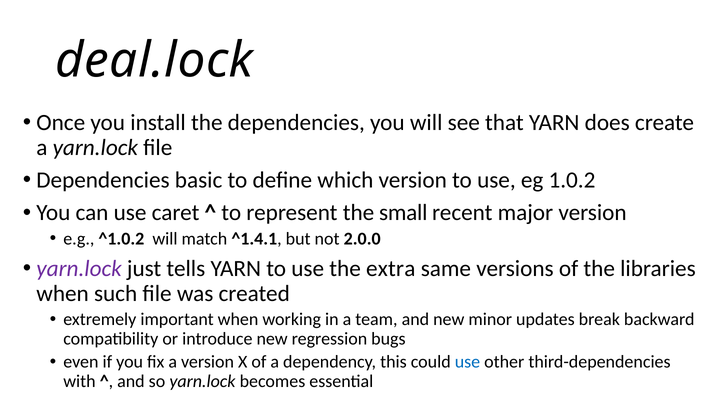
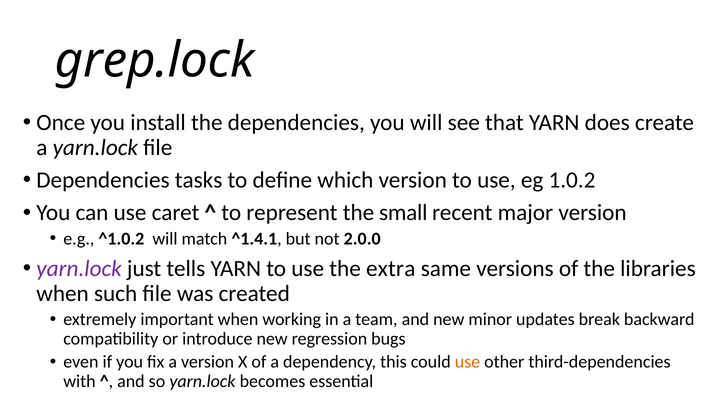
deal.lock: deal.lock -> grep.lock (155, 60)
basic: basic -> tasks (199, 180)
use colour: blue -> orange (467, 362)
